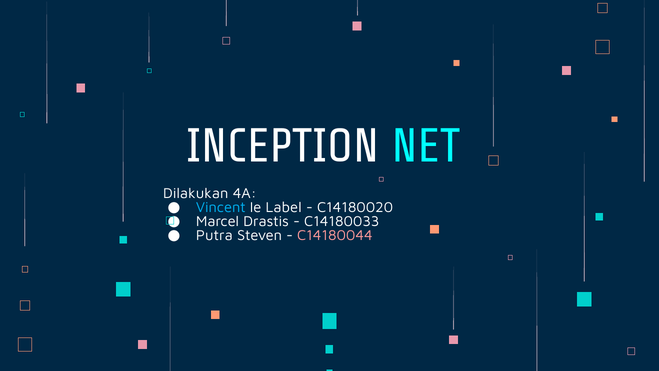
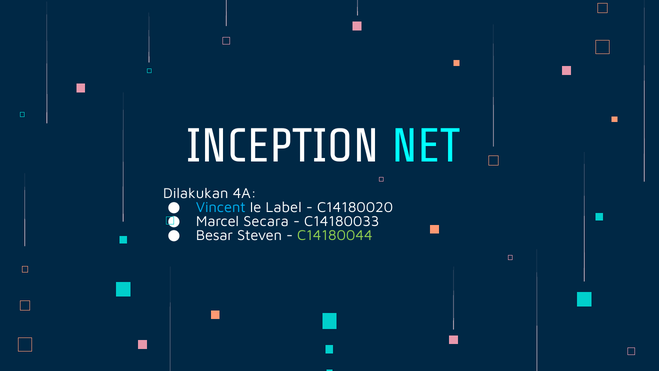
Drastis: Drastis -> Secara (266, 221)
Putra: Putra -> Besar (214, 235)
C14180044 colour: pink -> light green (335, 235)
